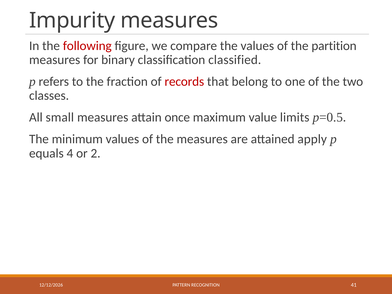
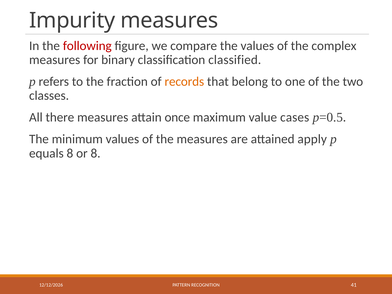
partition: partition -> complex (334, 46)
records colour: red -> orange (184, 82)
small: small -> there (60, 117)
limits: limits -> cases (295, 117)
equals 4: 4 -> 8 (70, 153)
or 2: 2 -> 8 (96, 153)
